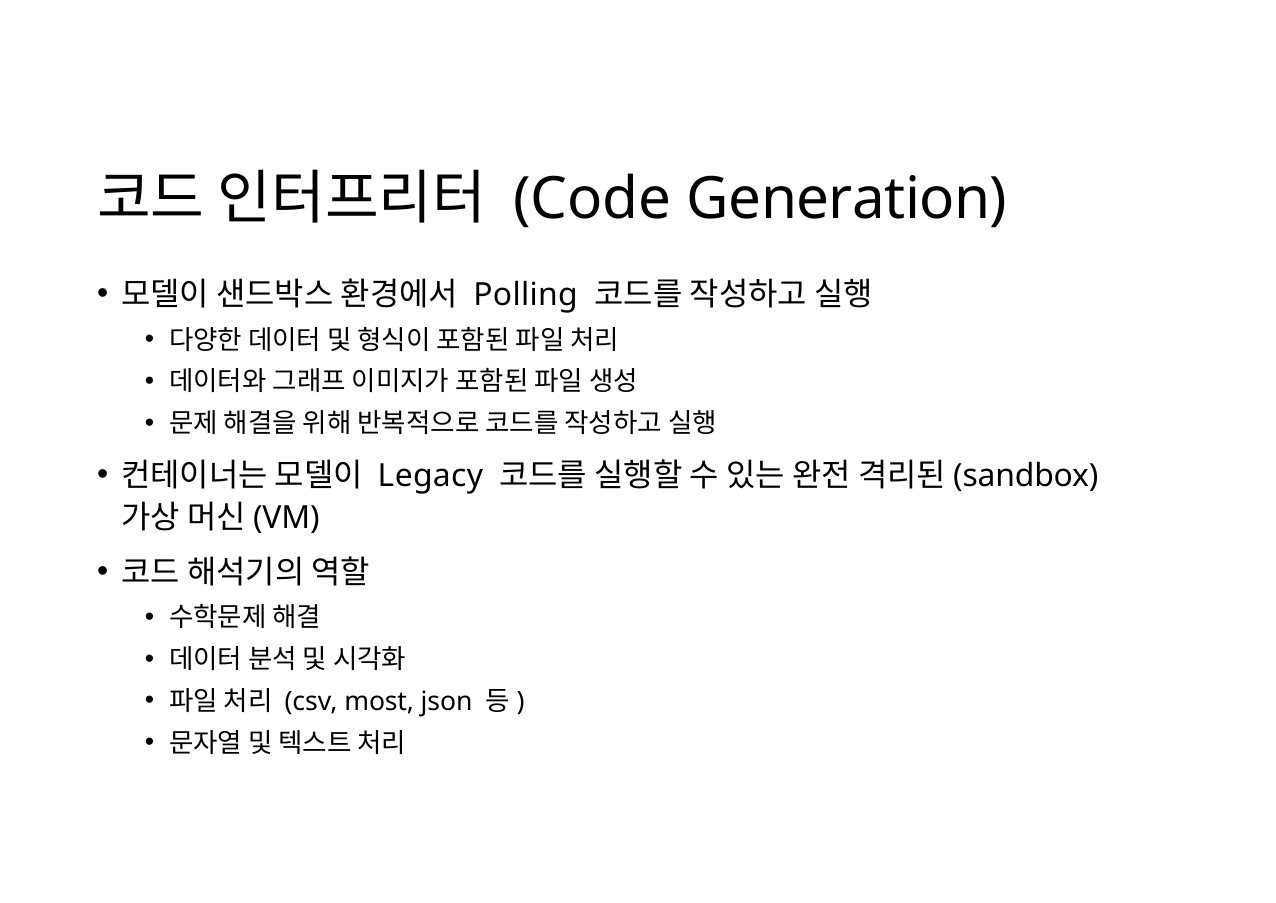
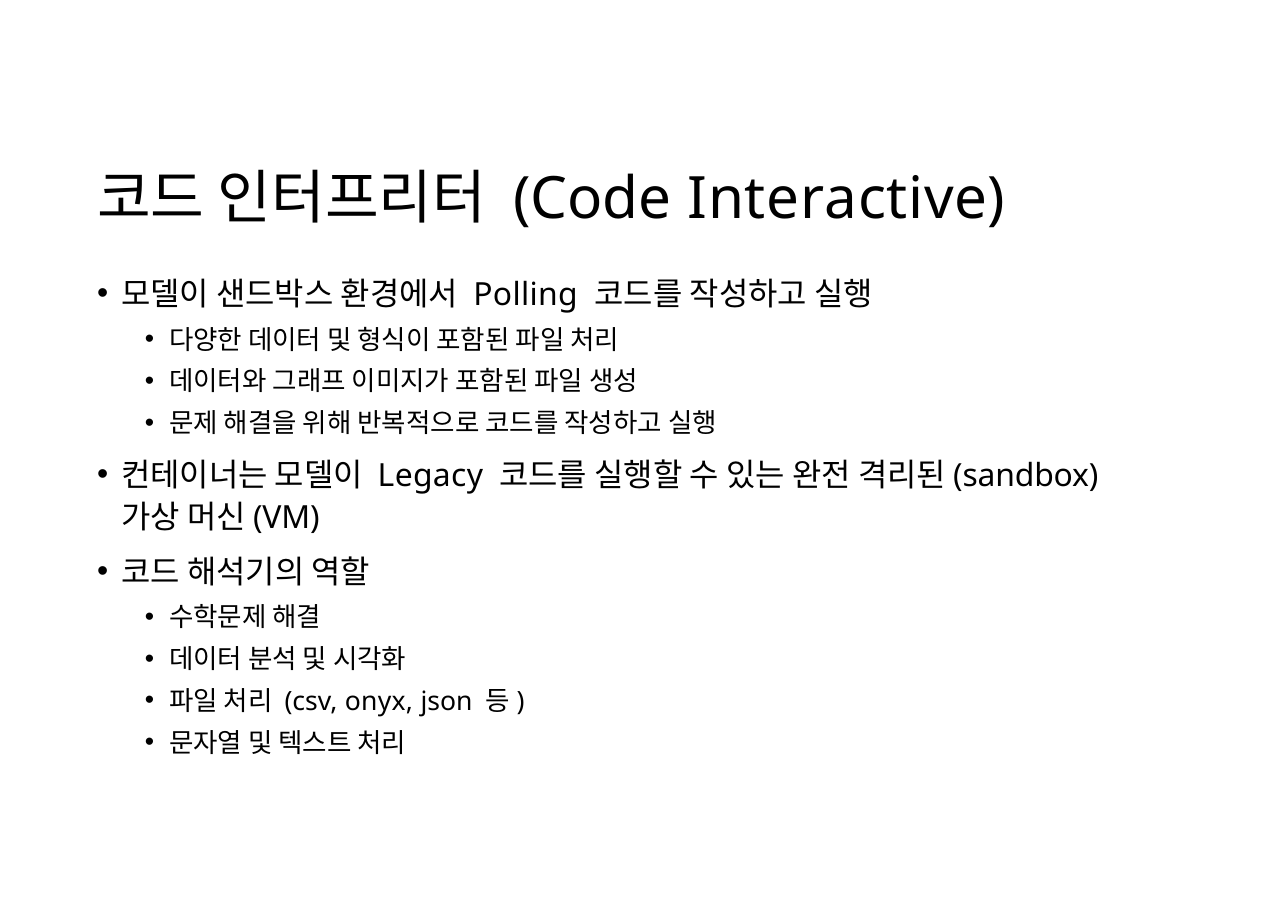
Generation: Generation -> Interactive (847, 199)
most: most -> onyx (379, 701)
